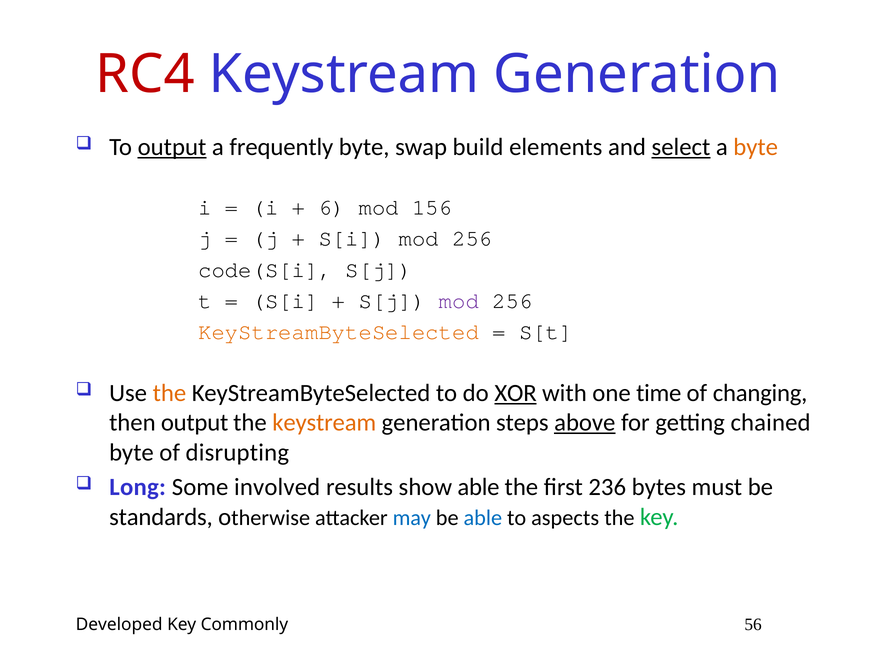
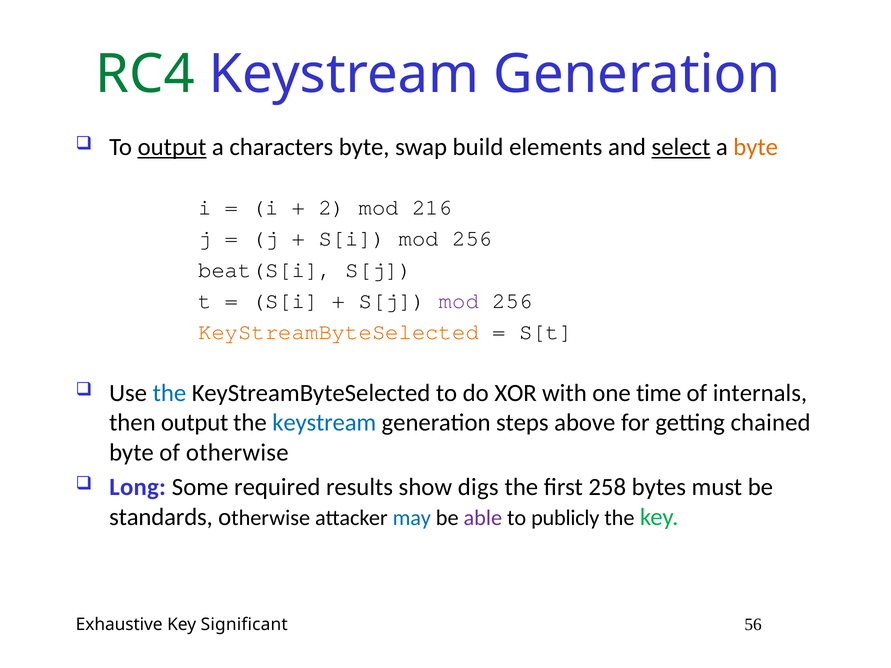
RC4 colour: red -> green (145, 74)
frequently: frequently -> characters (281, 147)
6: 6 -> 2 (332, 207)
156: 156 -> 216 (432, 207)
code(S[i: code(S[i -> beat(S[i (265, 270)
the colour: orange -> blue (169, 393)
XOR underline: present -> none (516, 393)
changing: changing -> internals (760, 393)
keystream colour: orange -> blue (324, 423)
above underline: present -> none (585, 423)
of disrupting: disrupting -> otherwise (237, 453)
involved: involved -> required (277, 487)
show able: able -> digs (478, 487)
236: 236 -> 258 (607, 487)
able colour: blue -> purple (483, 518)
aspects: aspects -> publicly (565, 518)
Developed: Developed -> Exhaustive (119, 625)
Commonly: Commonly -> Significant (244, 625)
